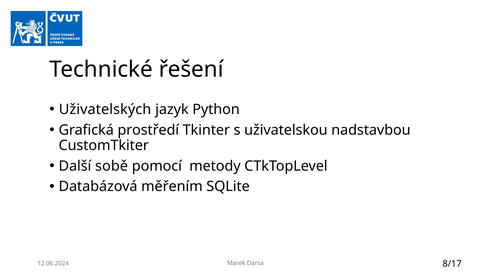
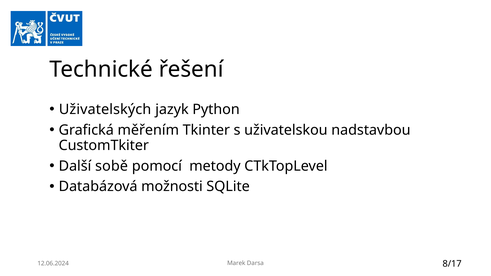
prostředí: prostředí -> měřením (148, 130)
měřením: měřením -> možnosti (172, 187)
